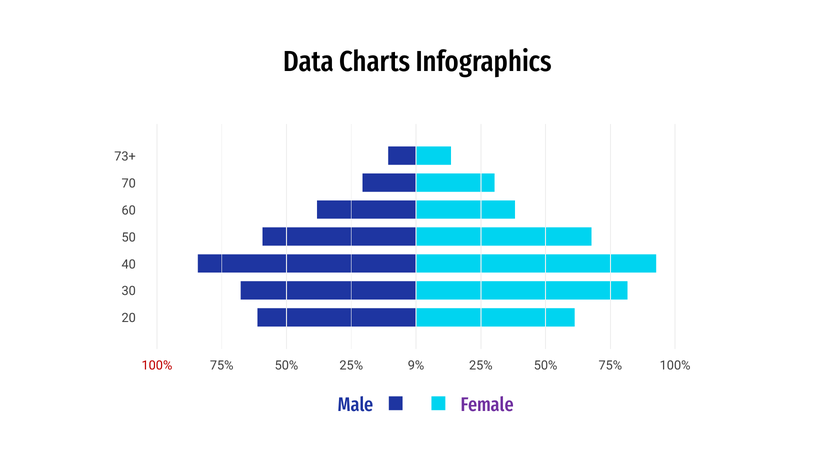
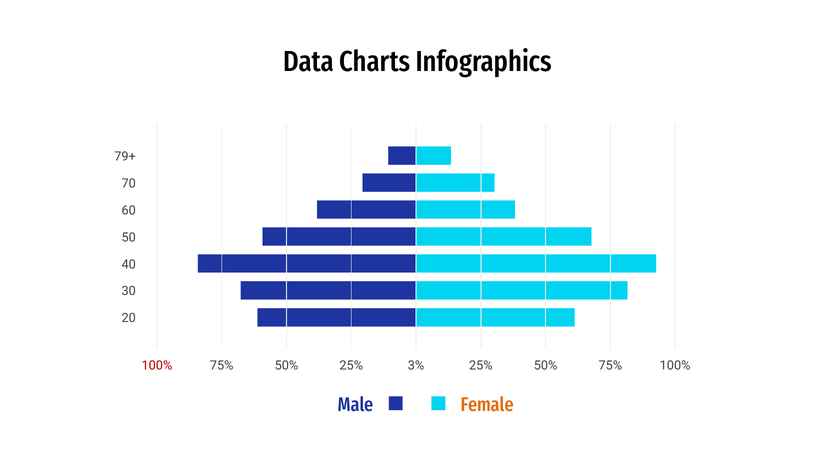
73+: 73+ -> 79+ (125, 156)
9%: 9% -> 3% (416, 365)
Female colour: purple -> orange (487, 404)
